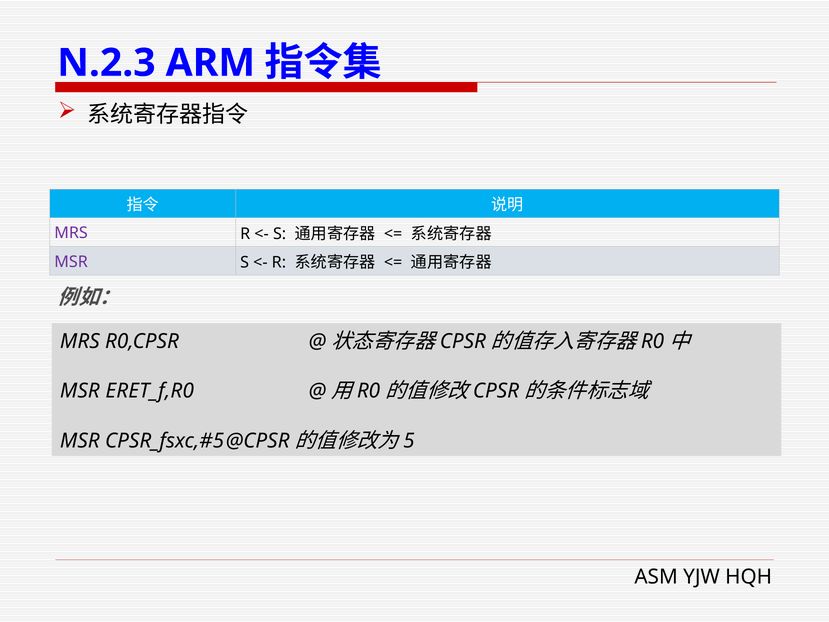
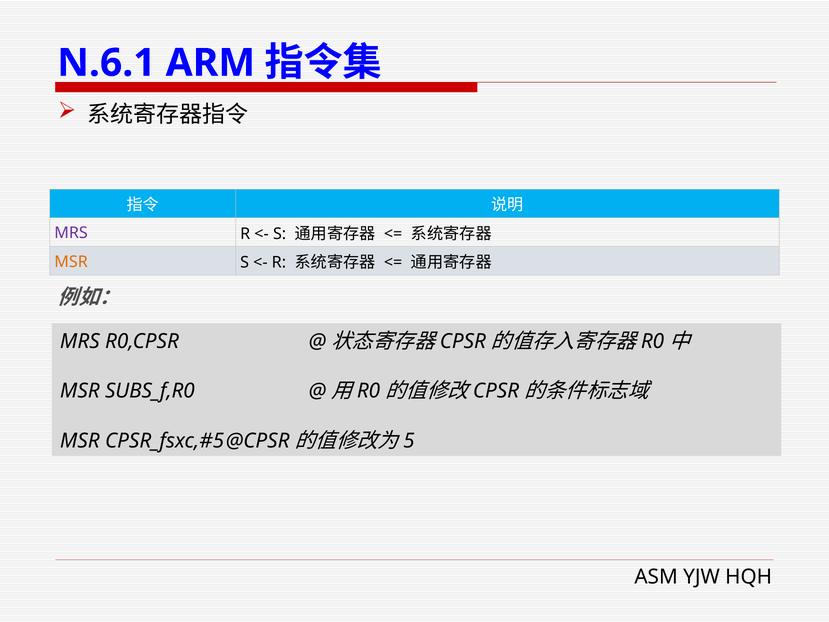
N.2.3: N.2.3 -> N.6.1 (106, 63)
MSR colour: purple -> orange (71, 262)
ERET_f,R0: ERET_f,R0 -> SUBS_f,R0 (150, 391)
